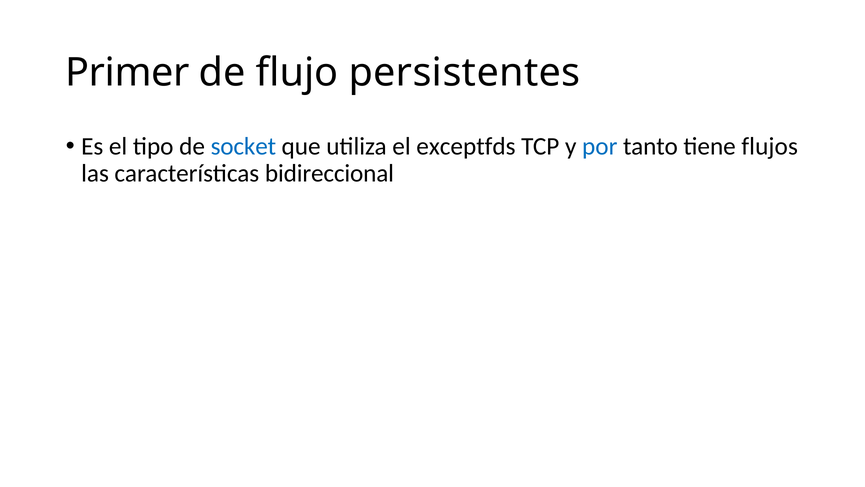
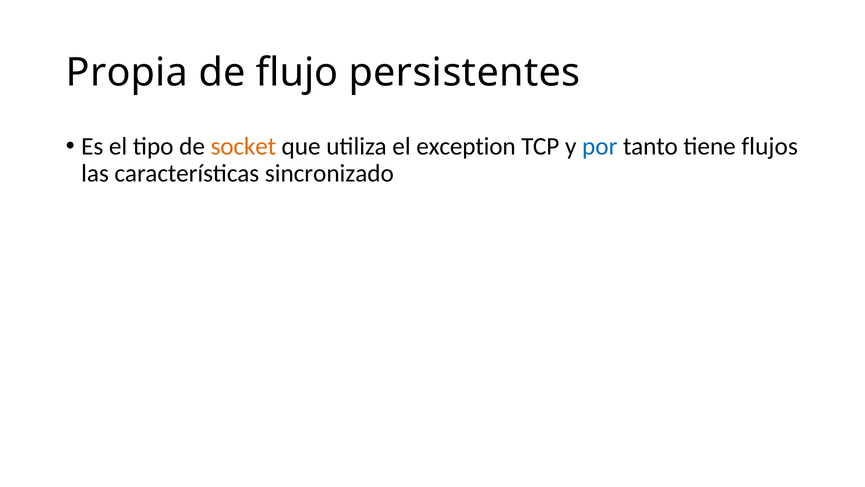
Primer: Primer -> Propia (127, 73)
socket colour: blue -> orange (243, 146)
exceptfds: exceptfds -> exception (466, 146)
bidireccional: bidireccional -> sincronizado (329, 173)
